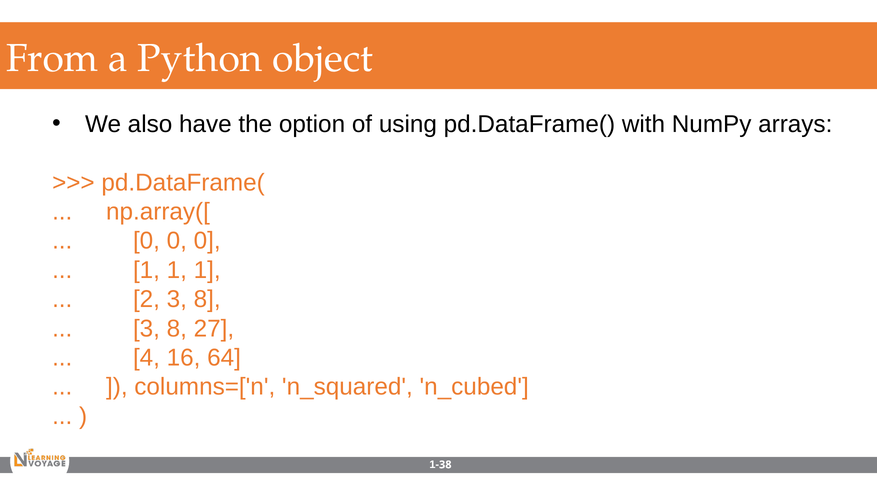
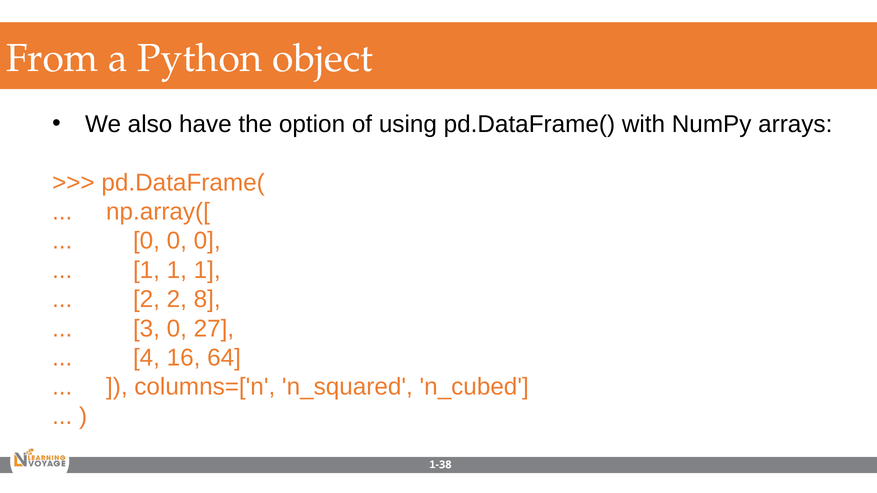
2 3: 3 -> 2 (177, 299)
8: 8 -> 0 (177, 329)
